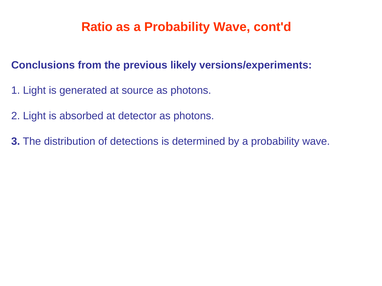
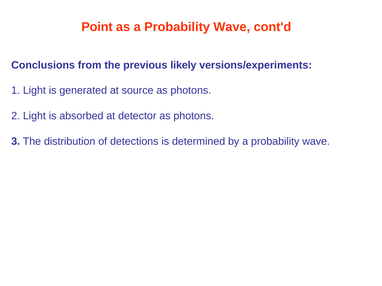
Ratio: Ratio -> Point (97, 27)
